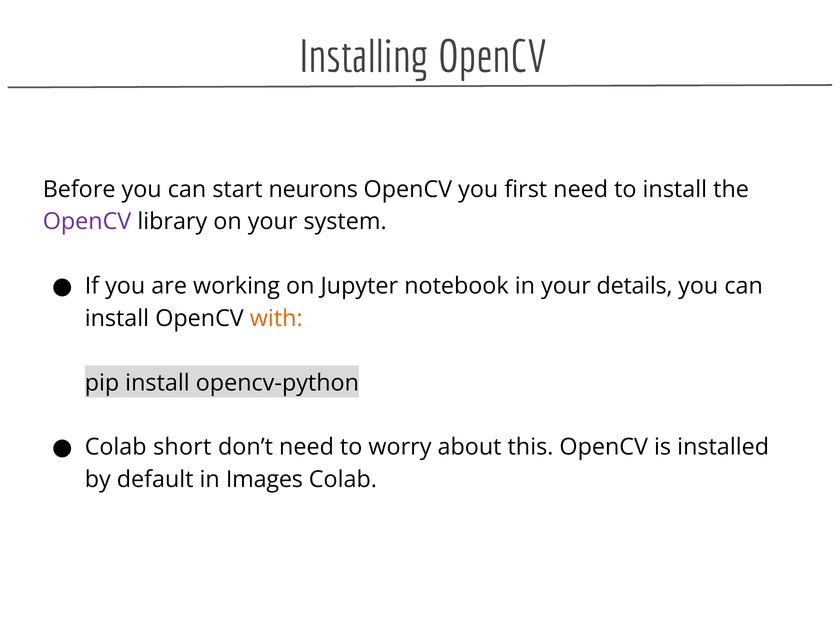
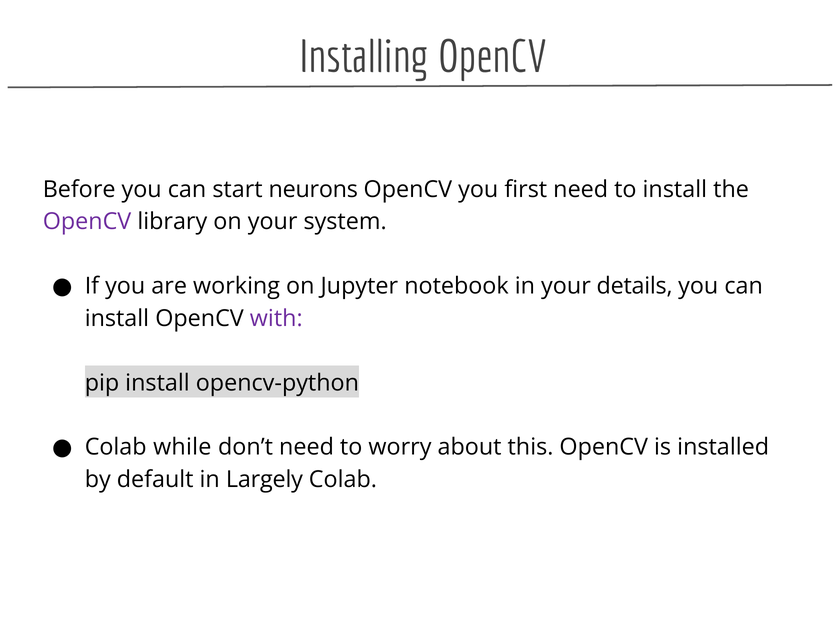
with colour: orange -> purple (276, 318)
short: short -> while (182, 447)
Images: Images -> Largely (264, 479)
